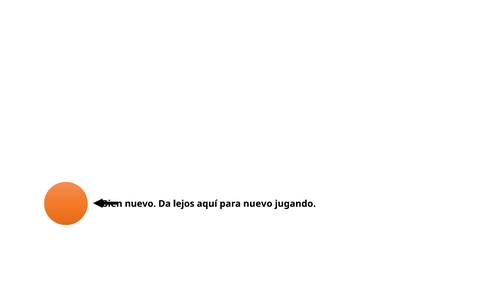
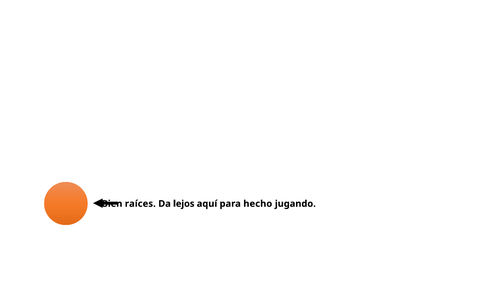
nuevo: nuevo -> raíces (140, 204)
para nuevo: nuevo -> hecho (258, 204)
